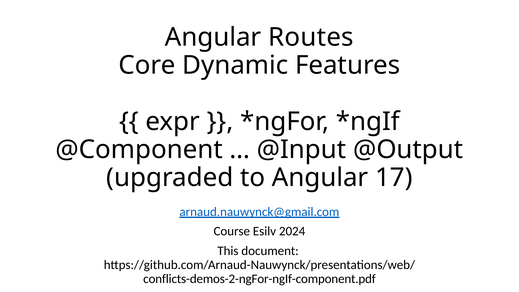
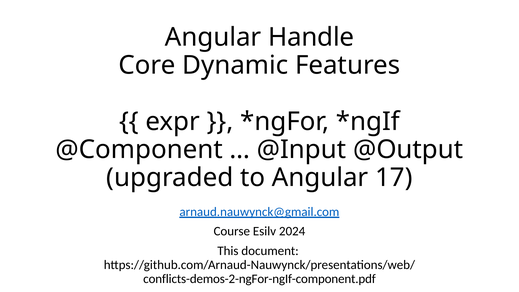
Routes: Routes -> Handle (311, 37)
